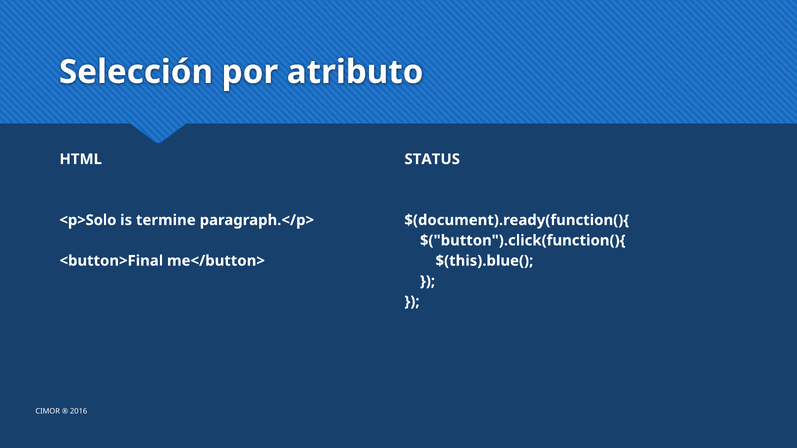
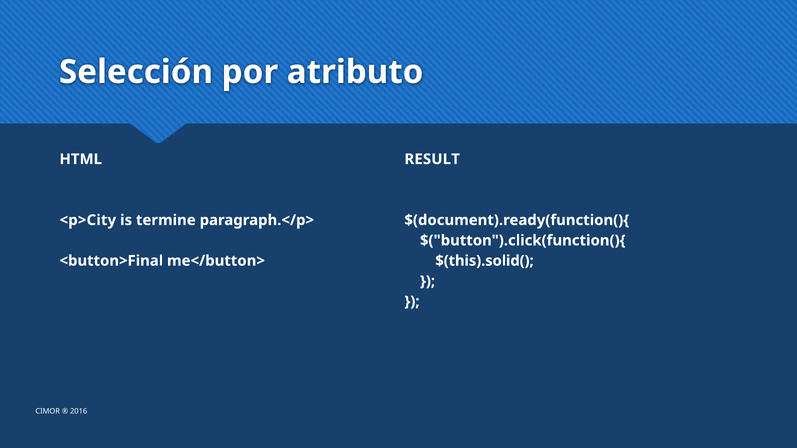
STATUS: STATUS -> RESULT (432, 159)
<p>Solo: <p>Solo -> <p>City (88, 220)
$(this).blue(: $(this).blue( -> $(this).solid( (484, 261)
